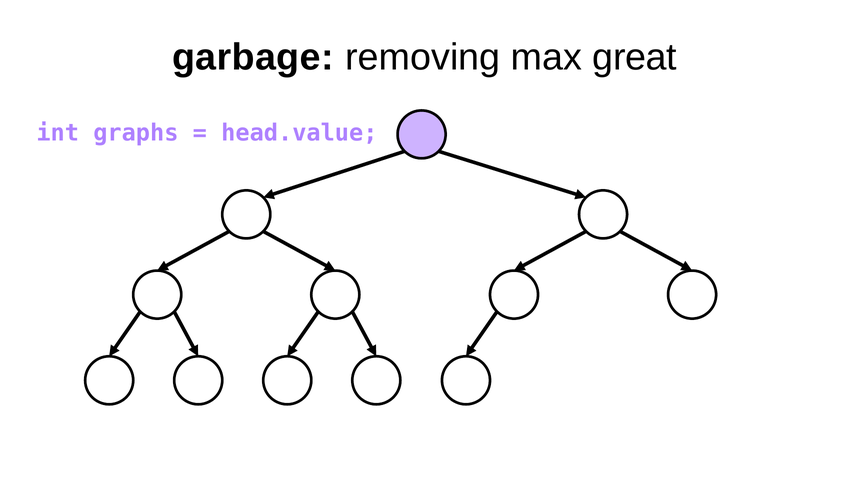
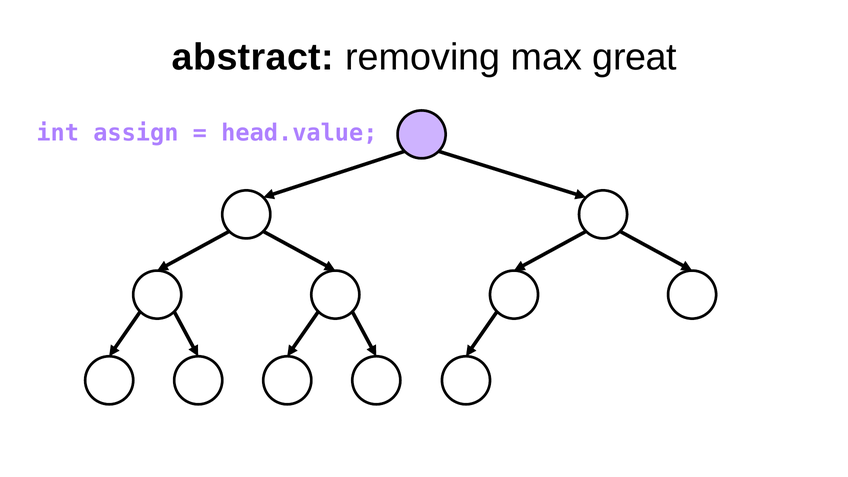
garbage: garbage -> abstract (253, 57)
graphs: graphs -> assign (136, 133)
